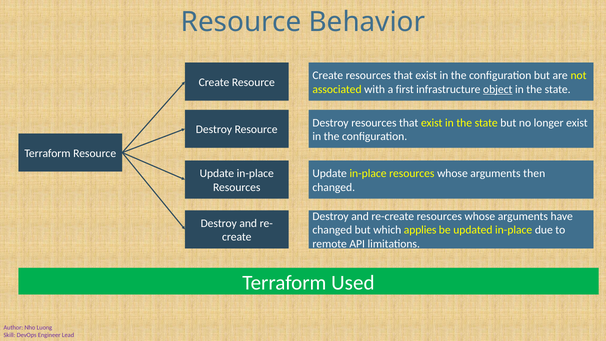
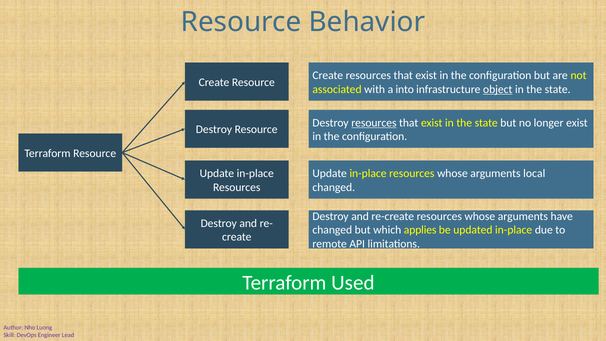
first: first -> into (405, 89)
resources underline: none -> present (374, 123)
then: then -> local (534, 173)
